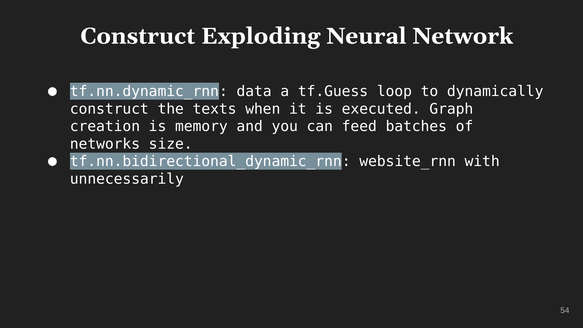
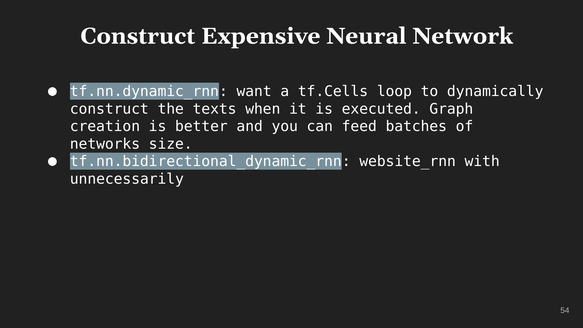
Exploding: Exploding -> Expensive (261, 36)
data: data -> want (254, 91)
tf.Guess: tf.Guess -> tf.Cells (333, 91)
memory: memory -> better (201, 126)
